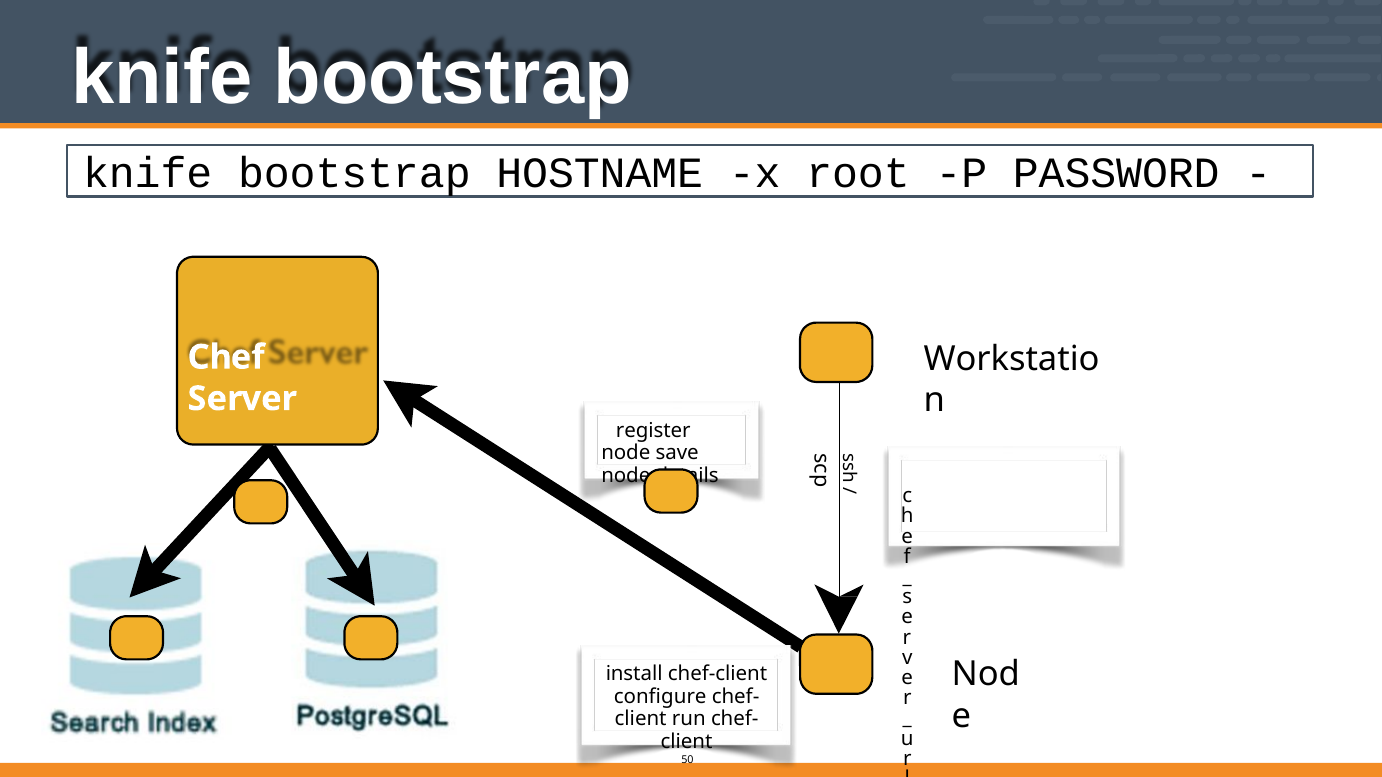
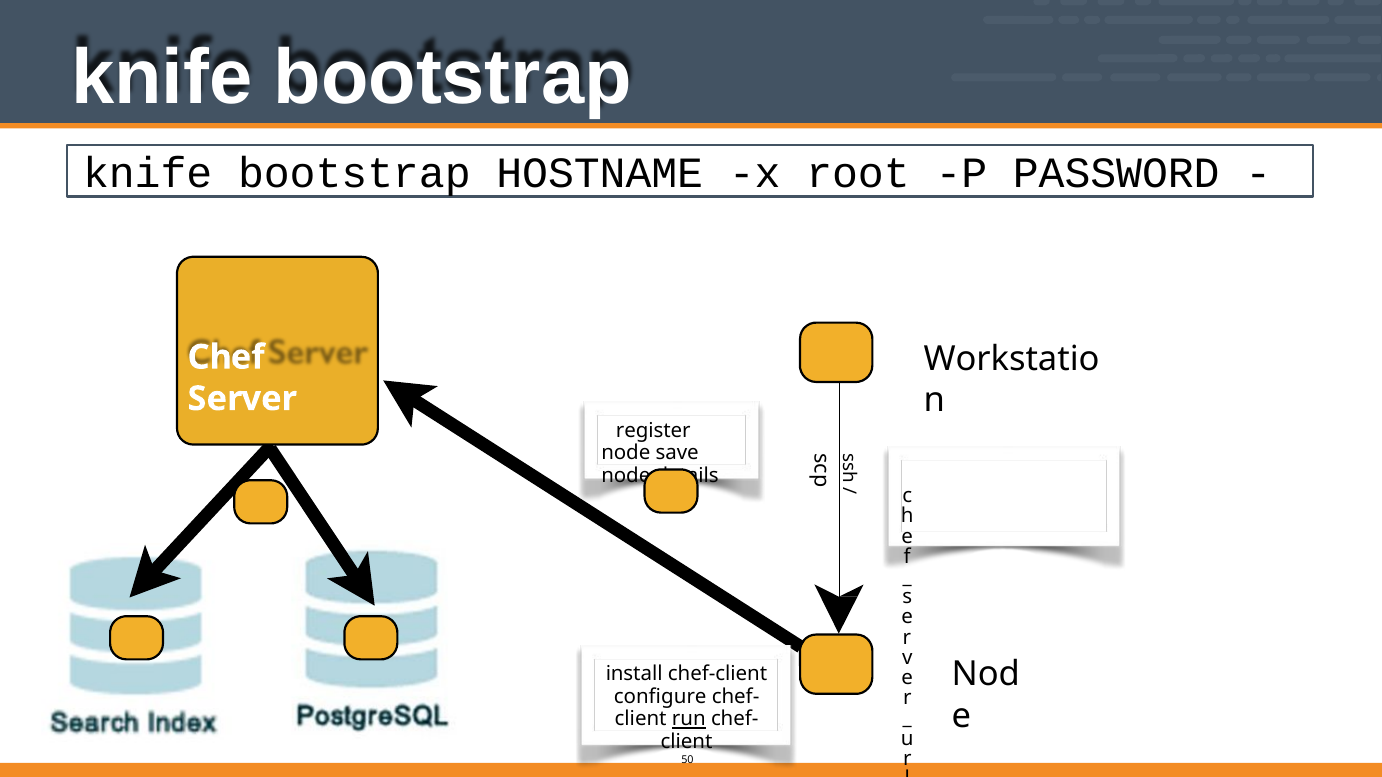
run underline: none -> present (689, 719)
